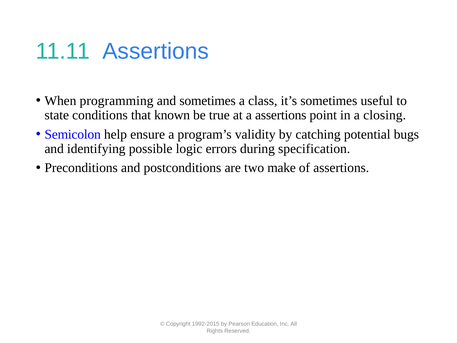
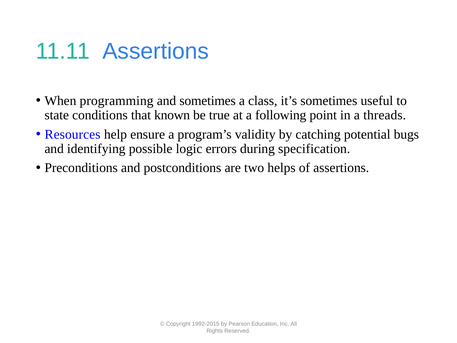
a assertions: assertions -> following (281, 115)
closing: closing -> threads (385, 115)
Semicolon: Semicolon -> Resources (73, 134)
make: make -> helps (282, 168)
